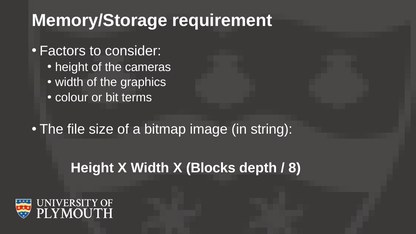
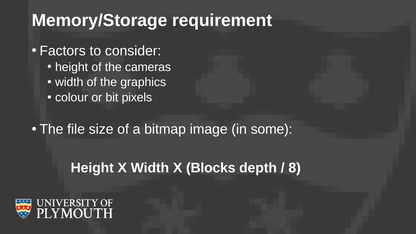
terms: terms -> pixels (137, 98)
string: string -> some (272, 129)
